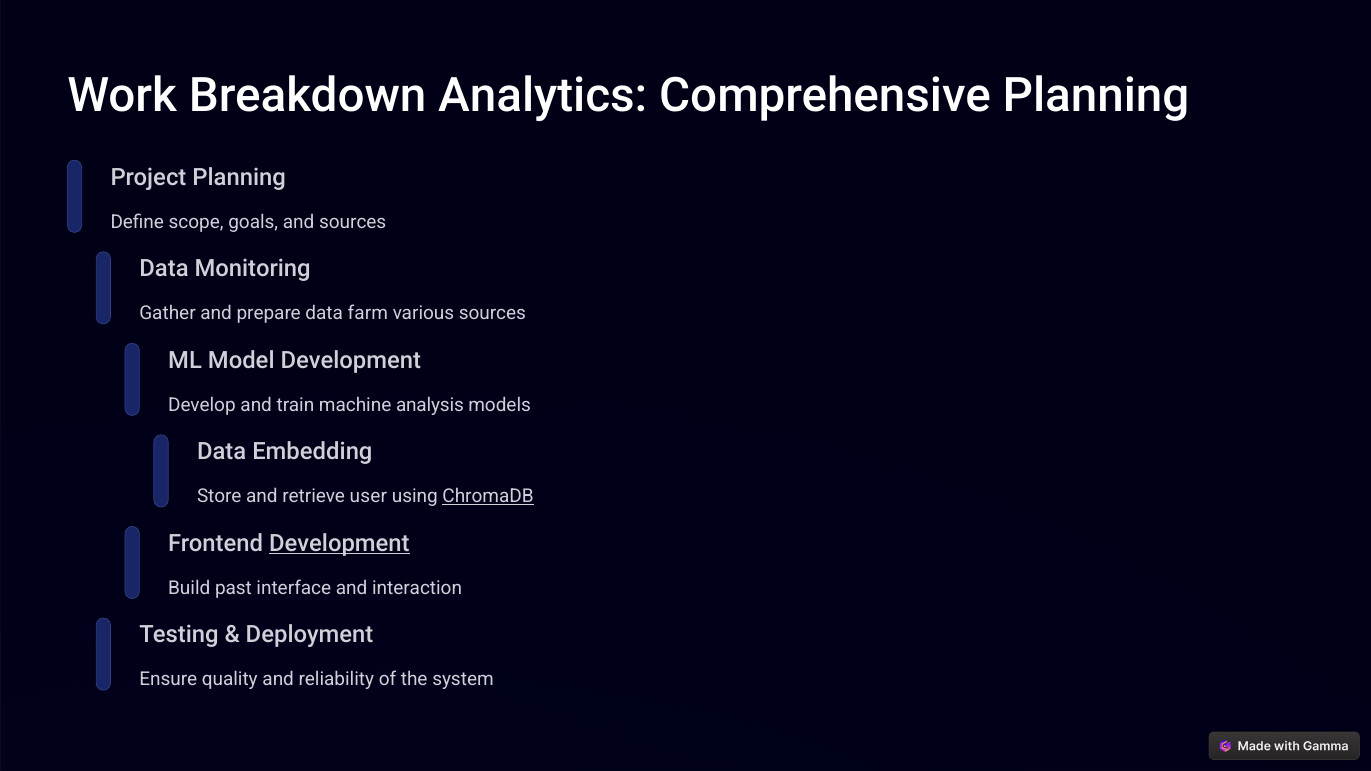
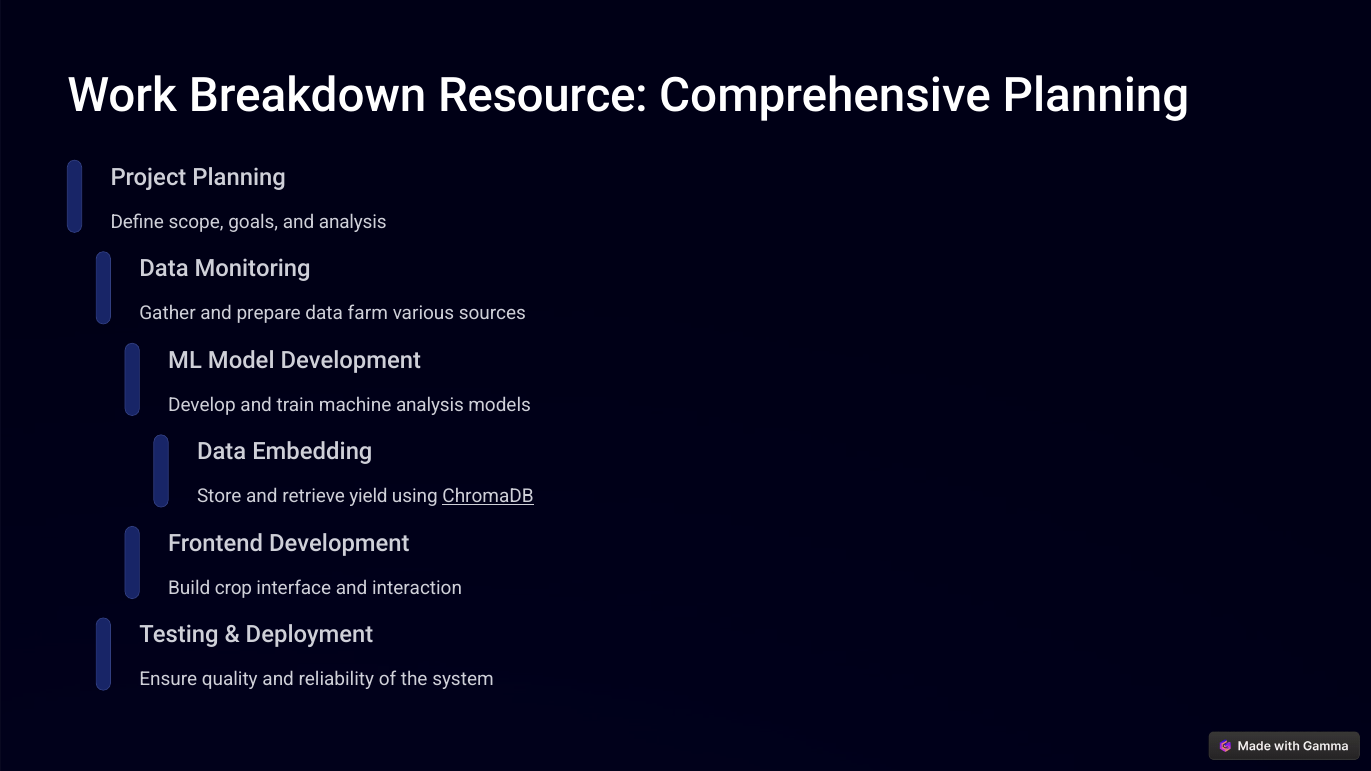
Analytics: Analytics -> Resource (543, 96)
and sources: sources -> analysis (353, 222)
user: user -> yield (369, 497)
Development underline: present -> none (339, 544)
past: past -> crop (233, 588)
